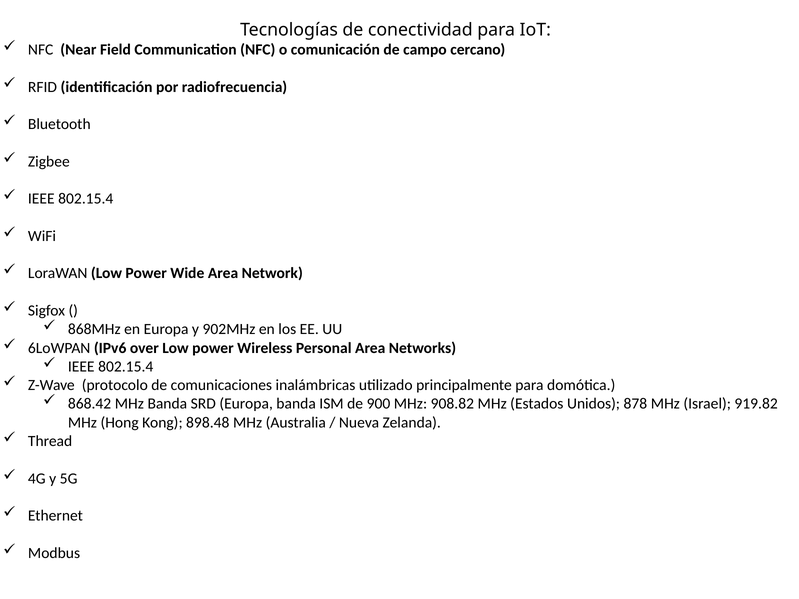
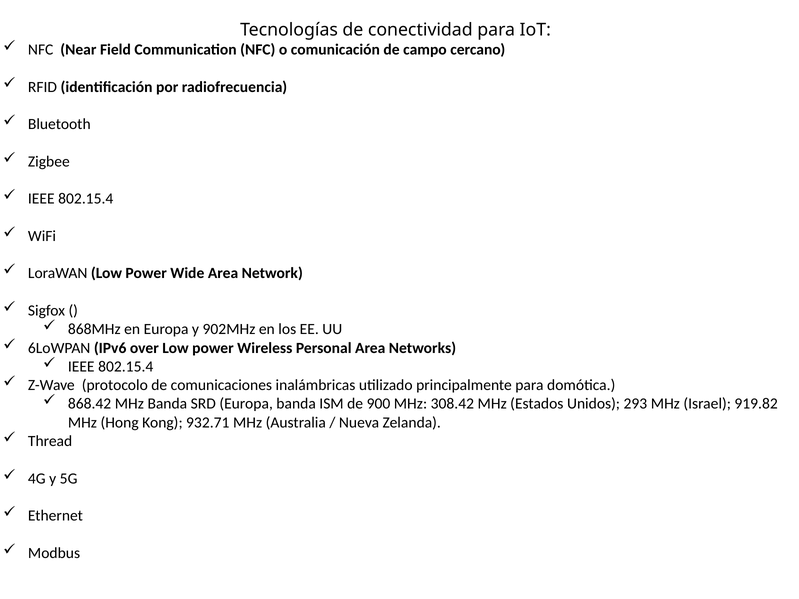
908.82: 908.82 -> 308.42 (452, 404)
878: 878 -> 293 (635, 404)
898.48: 898.48 -> 932.71 (208, 423)
